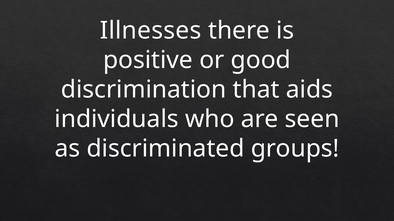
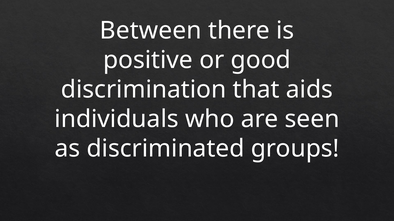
Illnesses: Illnesses -> Between (151, 31)
